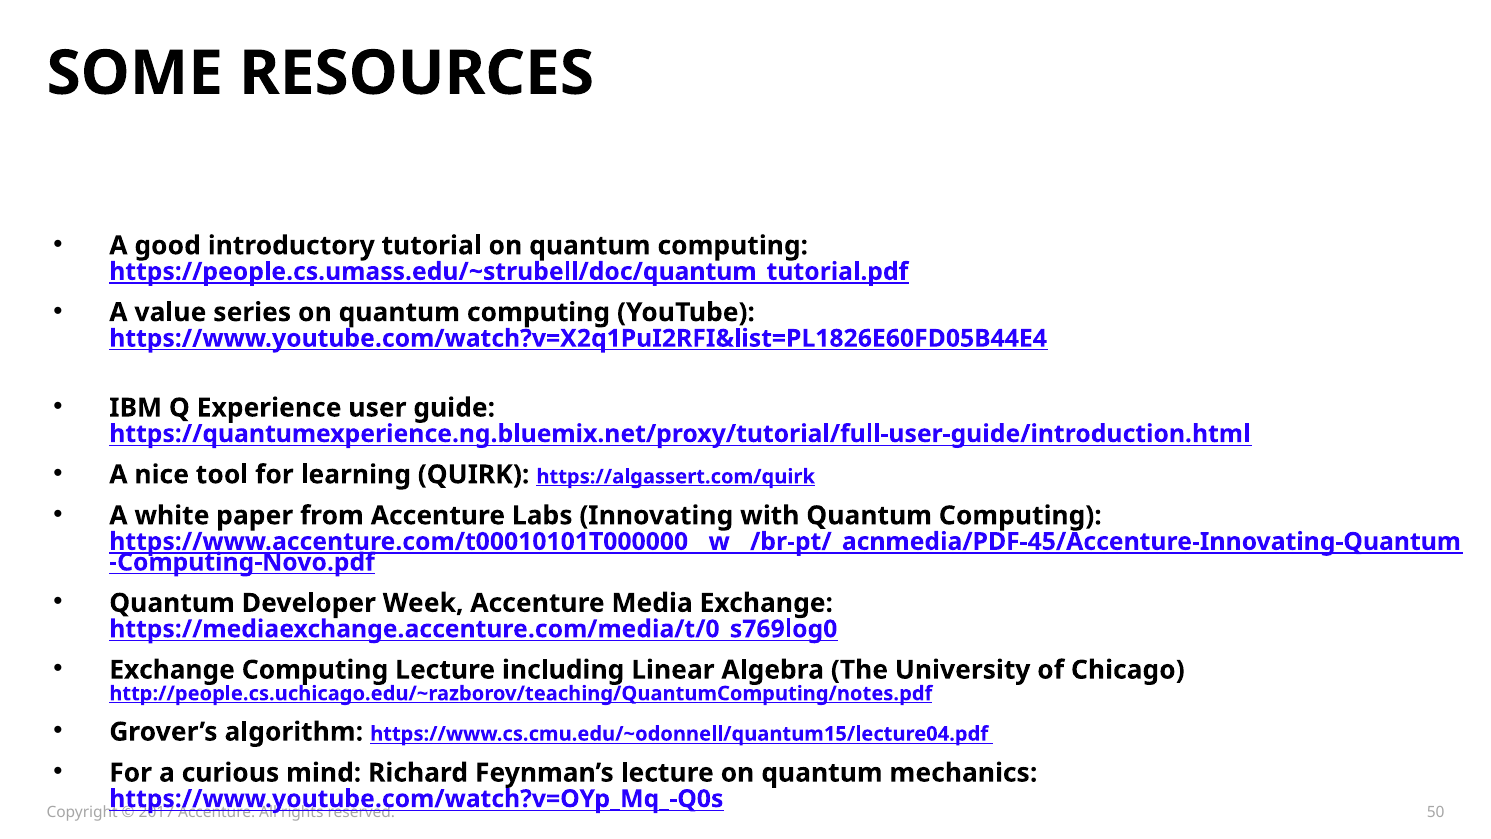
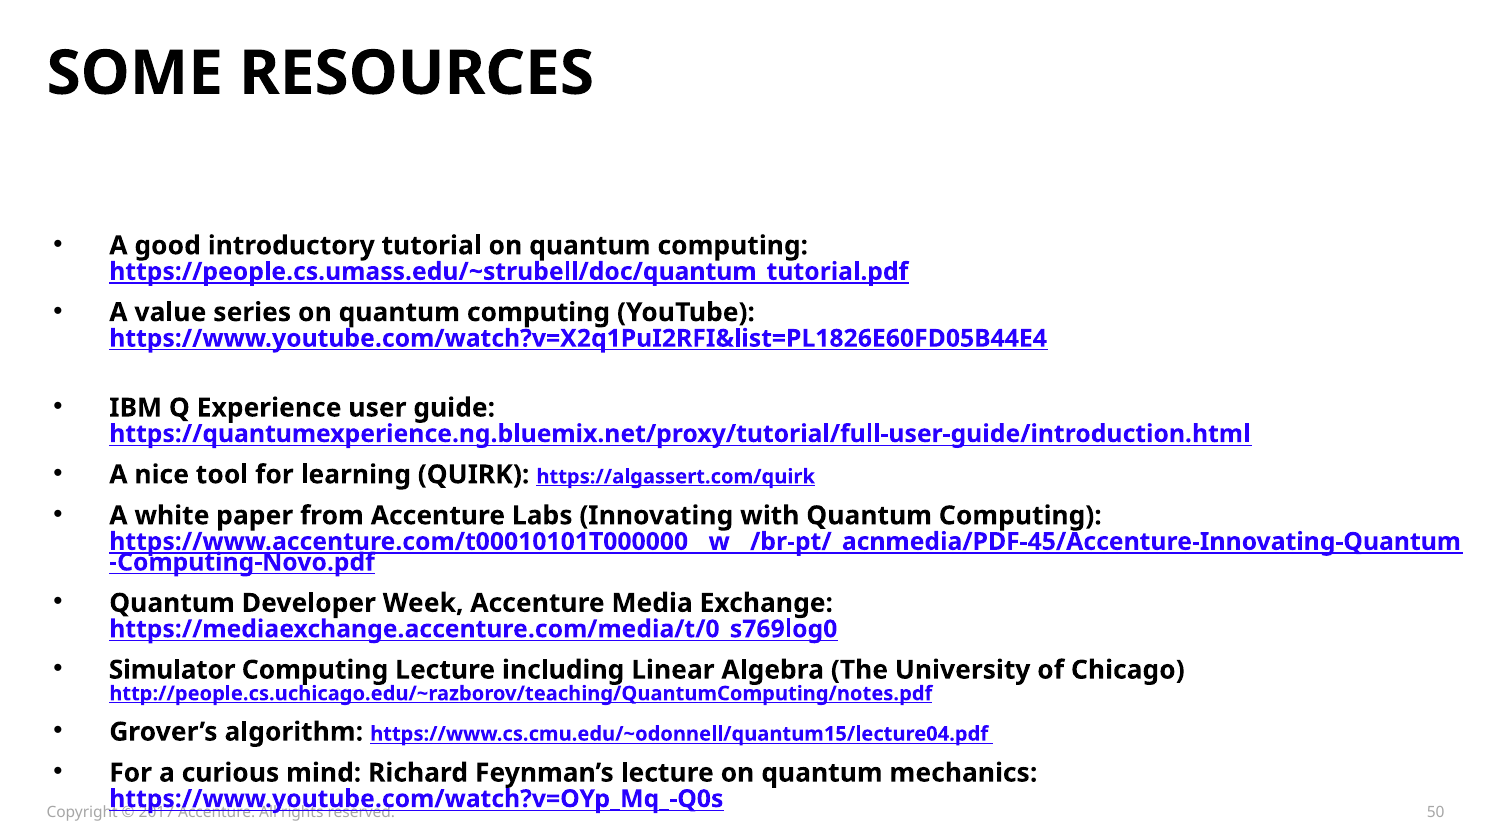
Exchange: Exchange -> Simulator (172, 670)
